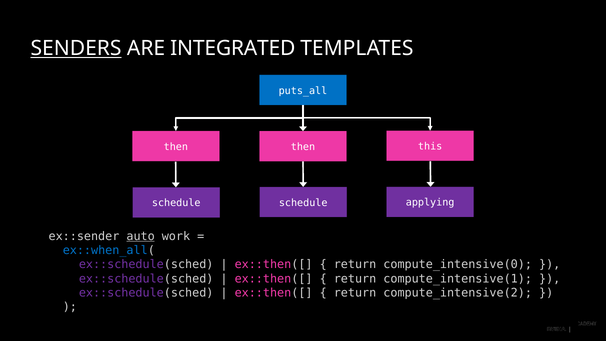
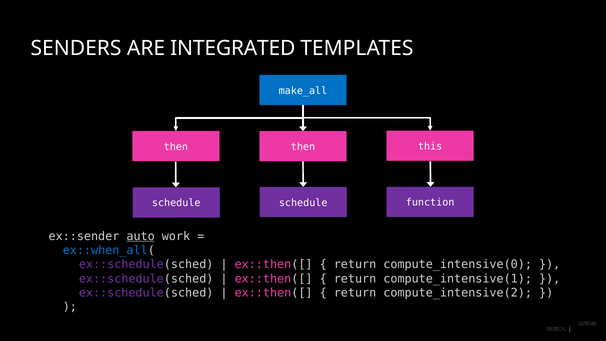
SENDERS underline: present -> none (76, 48)
puts_all: puts_all -> make_all (303, 91)
applying: applying -> function (430, 202)
